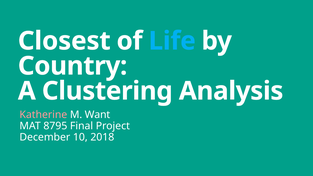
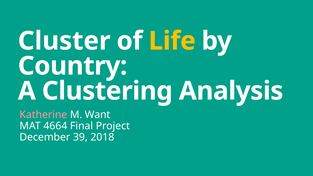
Closest: Closest -> Cluster (64, 41)
Life colour: light blue -> yellow (172, 41)
8795: 8795 -> 4664 (55, 126)
10: 10 -> 39 (80, 137)
